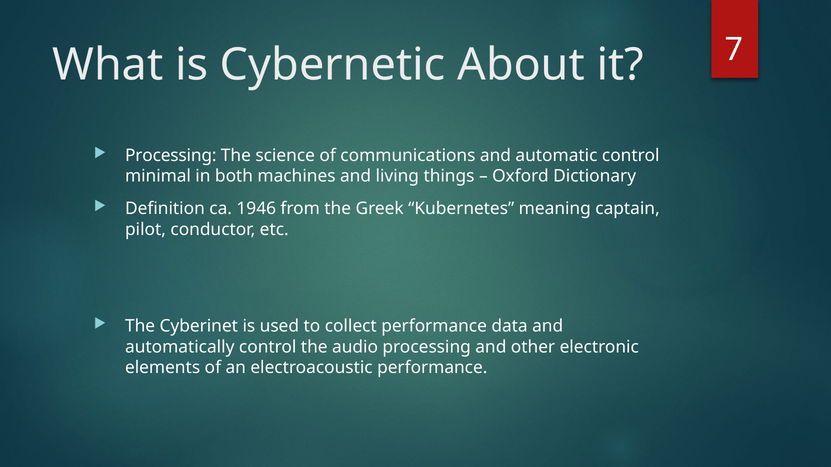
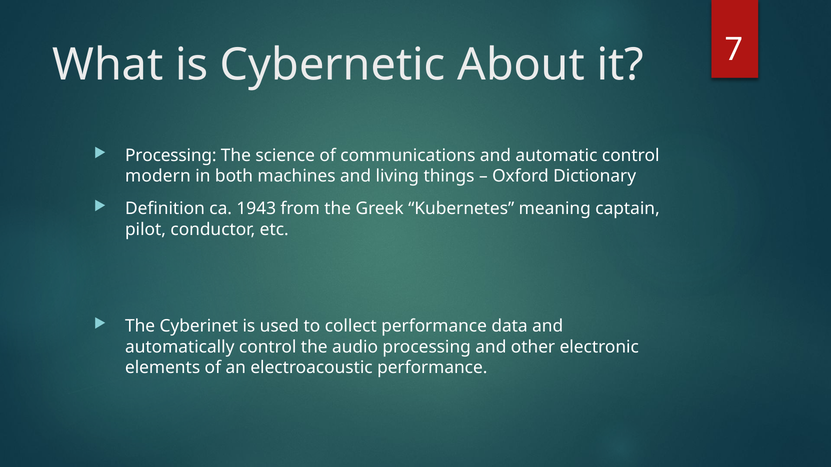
minimal: minimal -> modern (158, 176)
1946: 1946 -> 1943 (256, 209)
